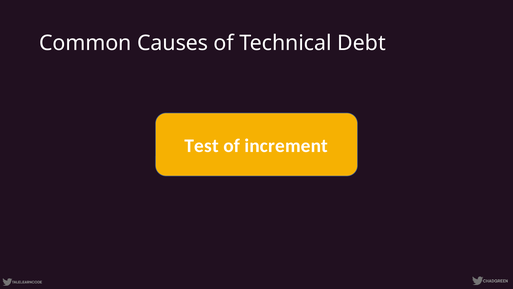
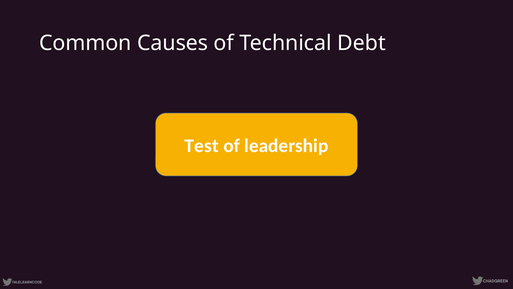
increment: increment -> leadership (286, 146)
